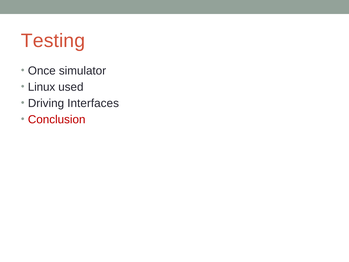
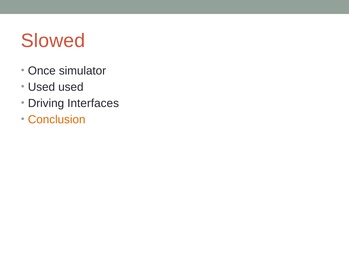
Testing: Testing -> Slowed (53, 41)
Linux: Linux -> Used (41, 87)
Conclusion colour: red -> orange (57, 119)
